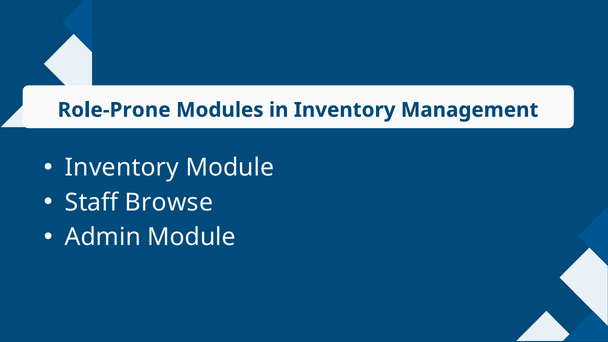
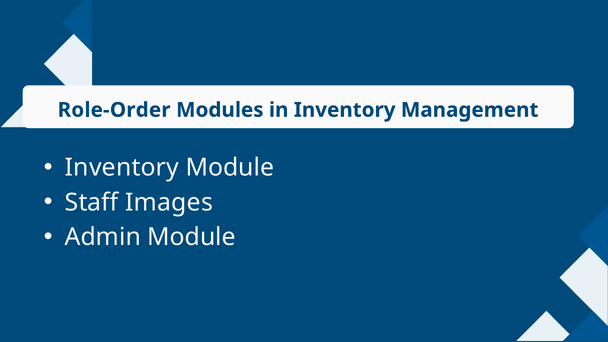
Role-Prone: Role-Prone -> Role-Order (114, 110)
Browse: Browse -> Images (169, 202)
